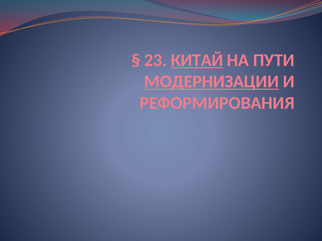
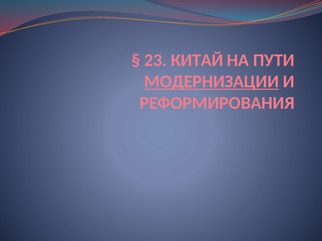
КИТАЙ underline: present -> none (197, 60)
